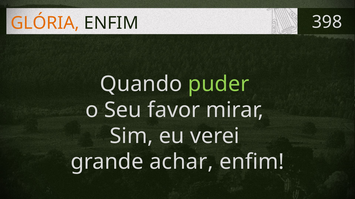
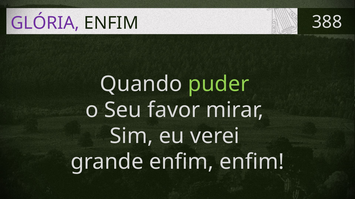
GLÓRIA colour: orange -> purple (45, 23)
398: 398 -> 388 (327, 22)
grande achar: achar -> enfim (181, 162)
